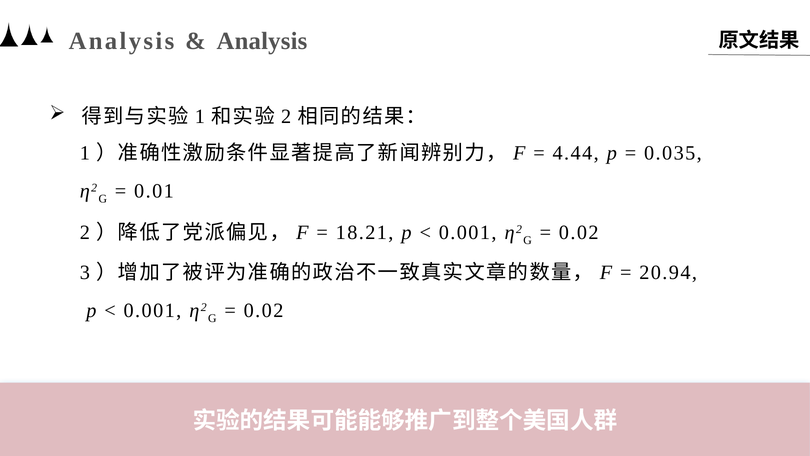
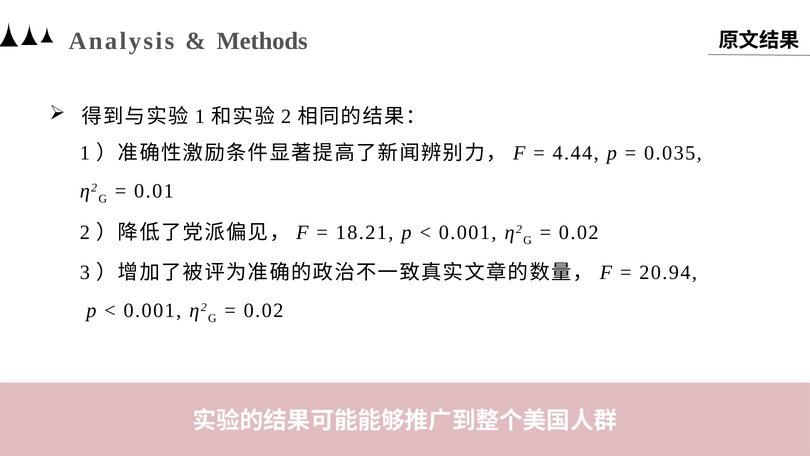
Analysis: Analysis -> Methods (262, 41)
